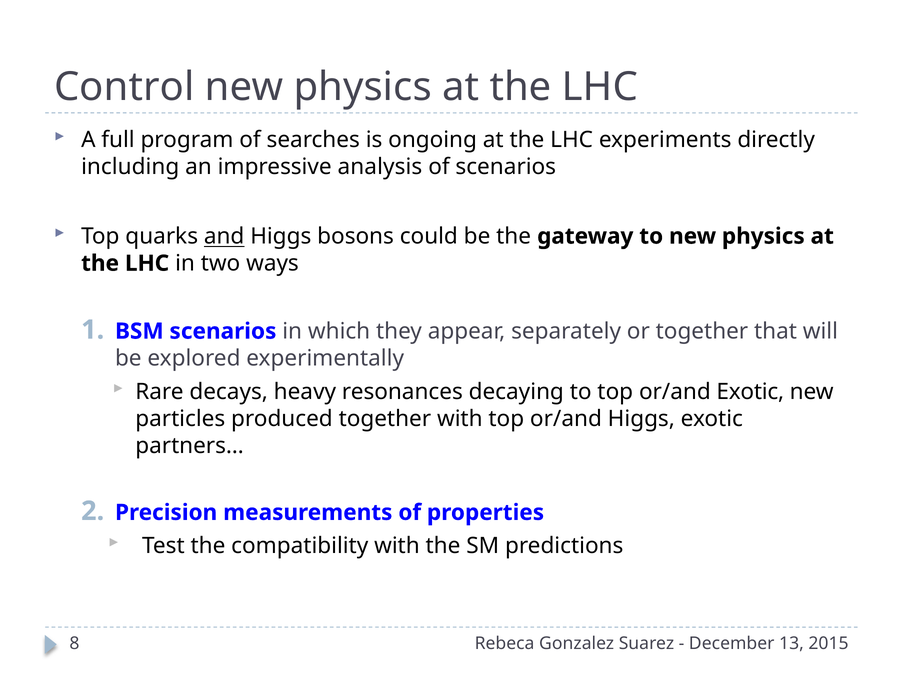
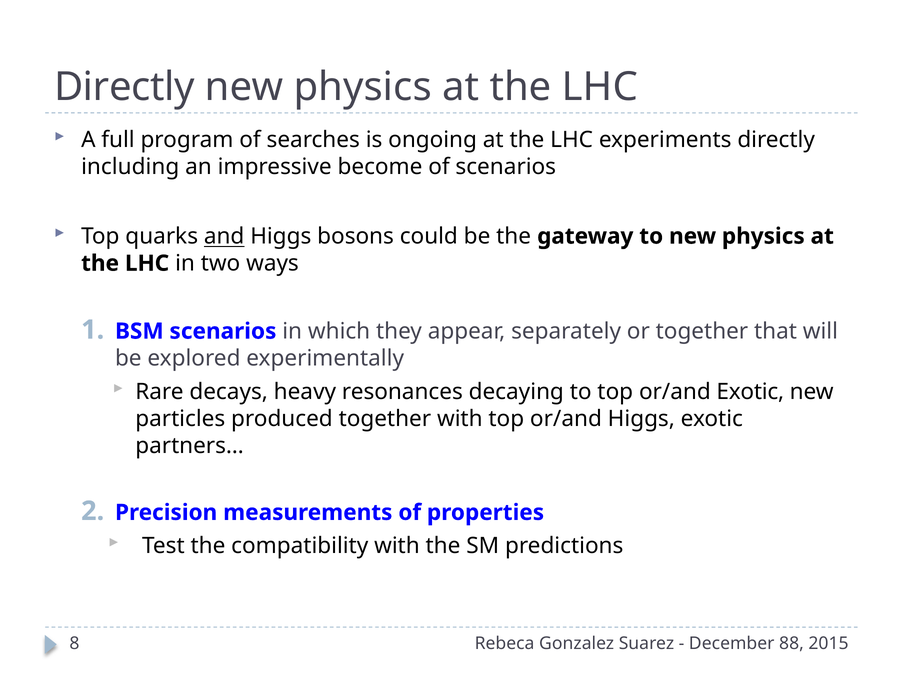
Control: Control -> Directly (124, 87)
analysis: analysis -> become (380, 167)
13: 13 -> 88 (792, 644)
